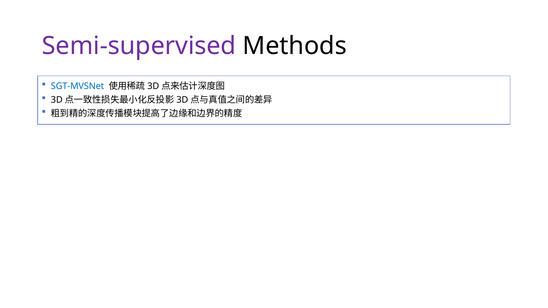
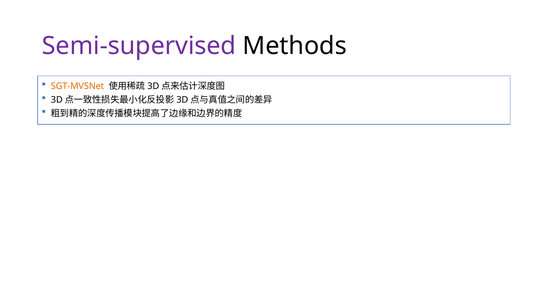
SGT-MVSNet colour: blue -> orange (77, 86)
